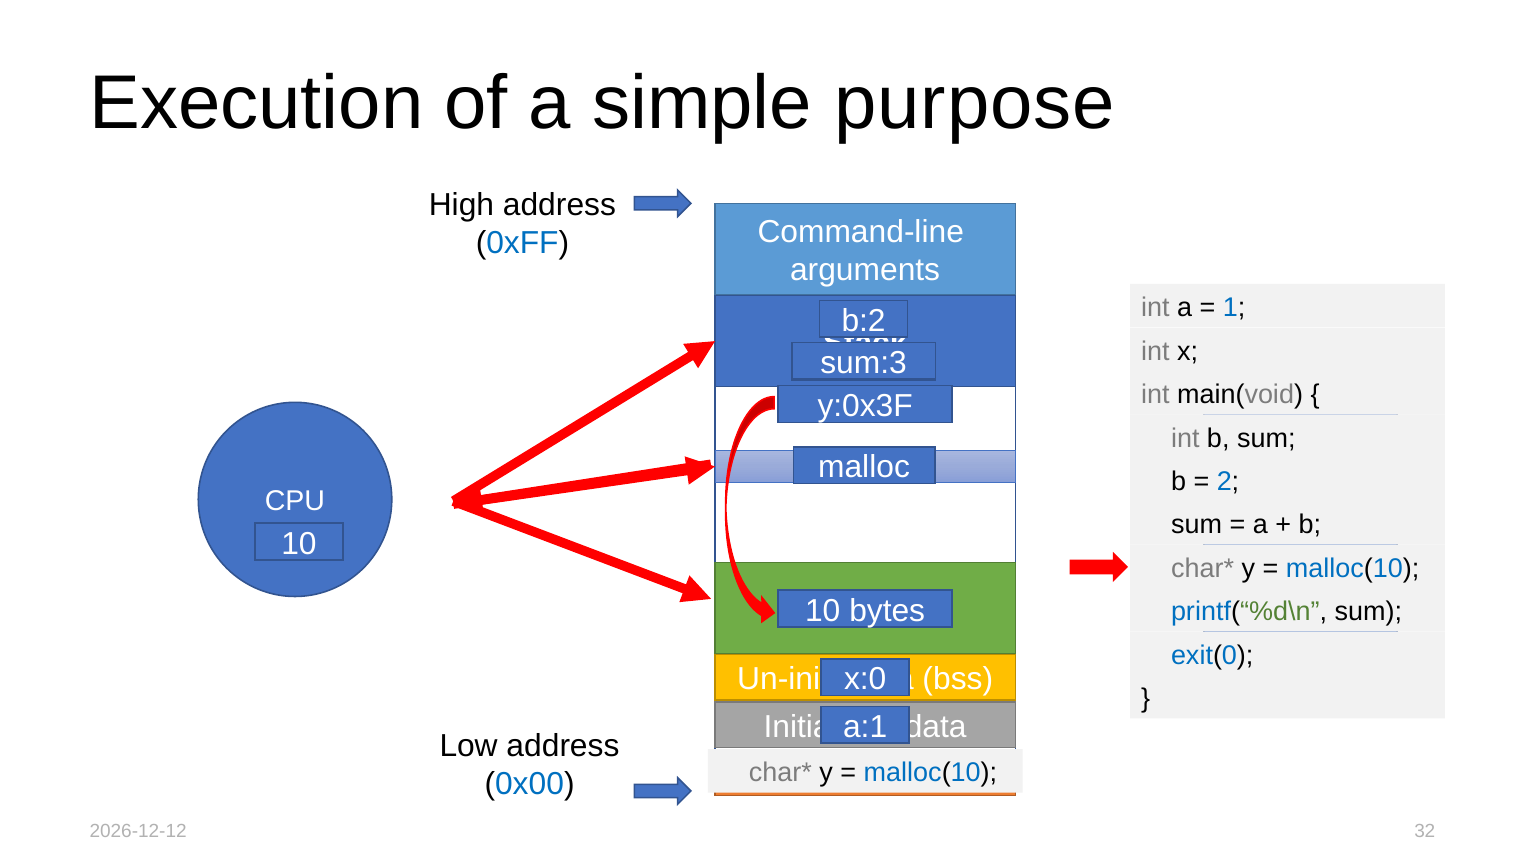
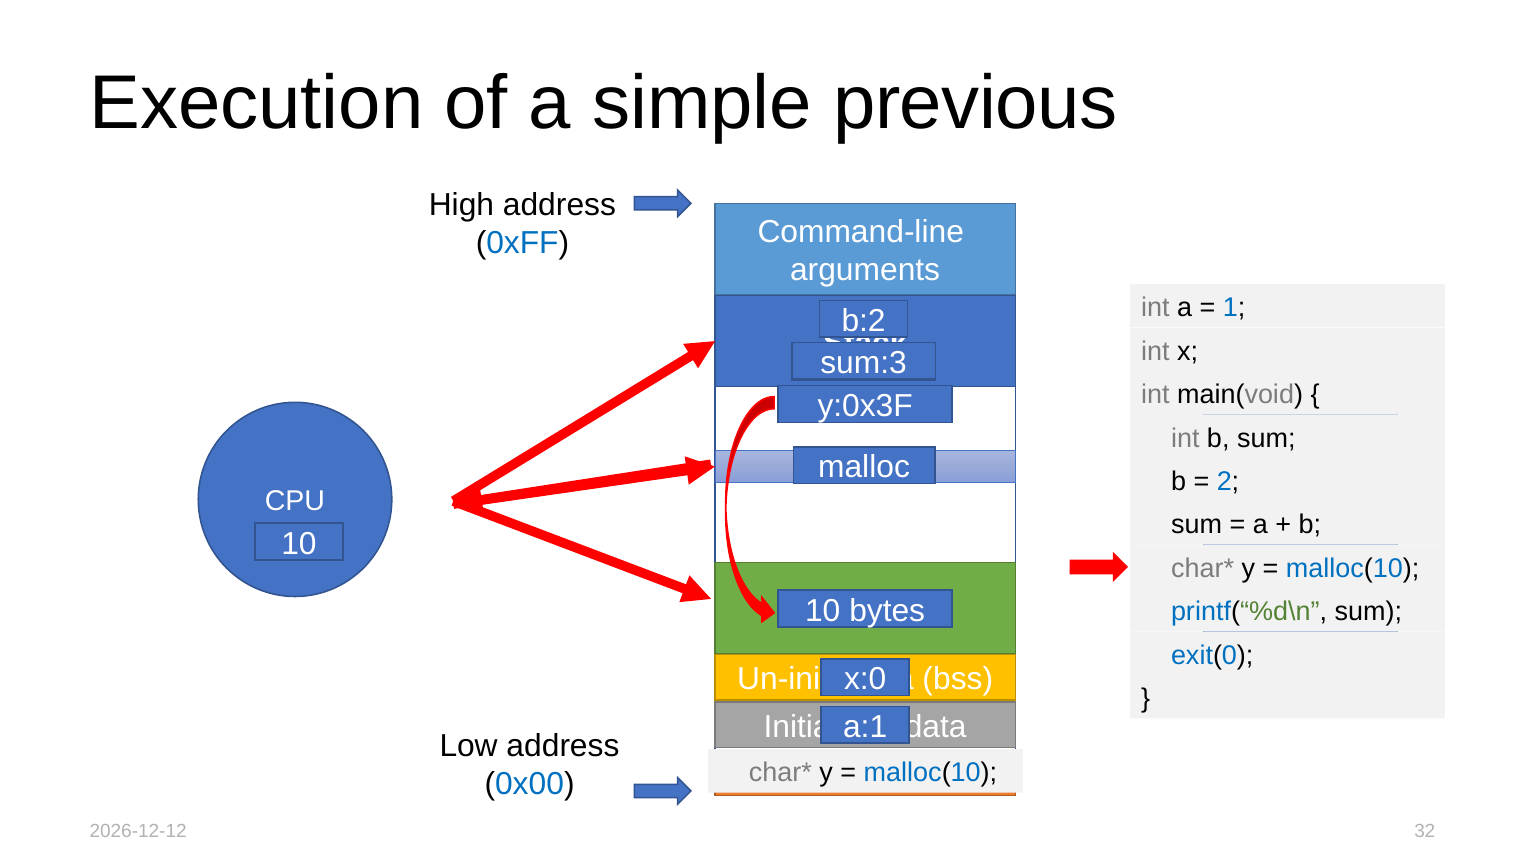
purpose: purpose -> previous (975, 103)
